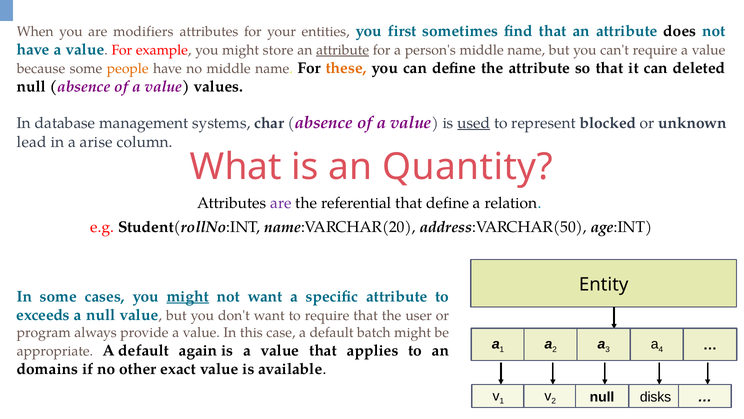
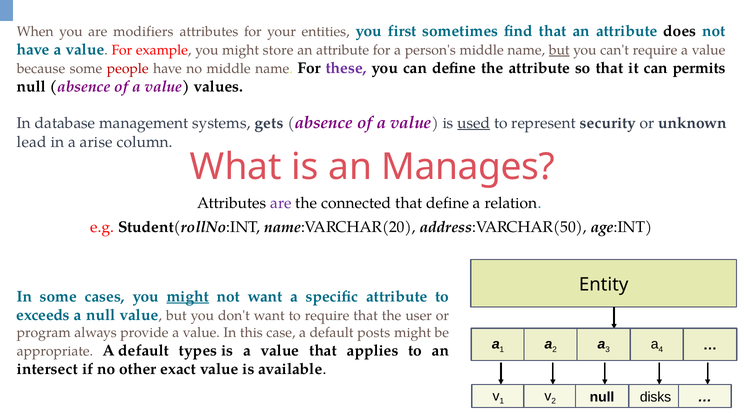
attribute underline: present -> none (343, 50)
but underline: none -> present (559, 50)
people colour: orange -> red (128, 69)
these colour: orange -> purple (346, 68)
deleted: deleted -> permits (699, 68)
char: char -> gets (269, 123)
blocked: blocked -> security (608, 123)
Quantity: Quantity -> Manages (468, 167)
referential: referential -> connected (356, 203)
batch: batch -> posts (374, 332)
again: again -> types (198, 350)
domains: domains -> intersect (47, 369)
